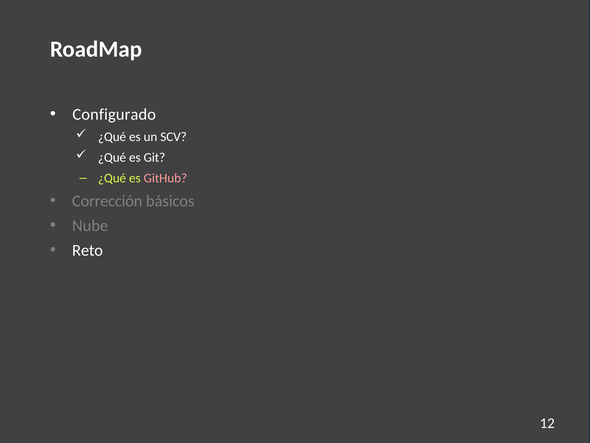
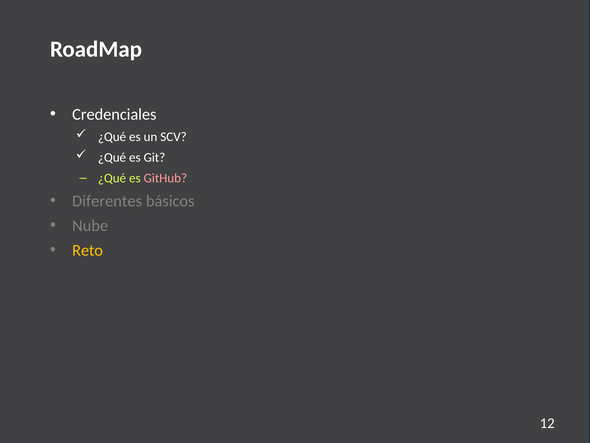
Configurado: Configurado -> Credenciales (114, 114)
Corrección: Corrección -> Diferentes (107, 201)
Reto colour: white -> yellow (88, 250)
